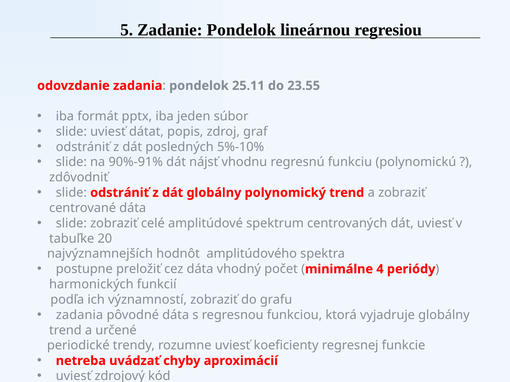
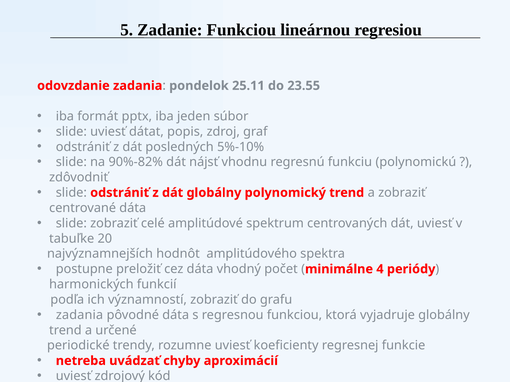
Zadanie Pondelok: Pondelok -> Funkciou (241, 30)
90%-91%: 90%-91% -> 90%-82% (136, 162)
